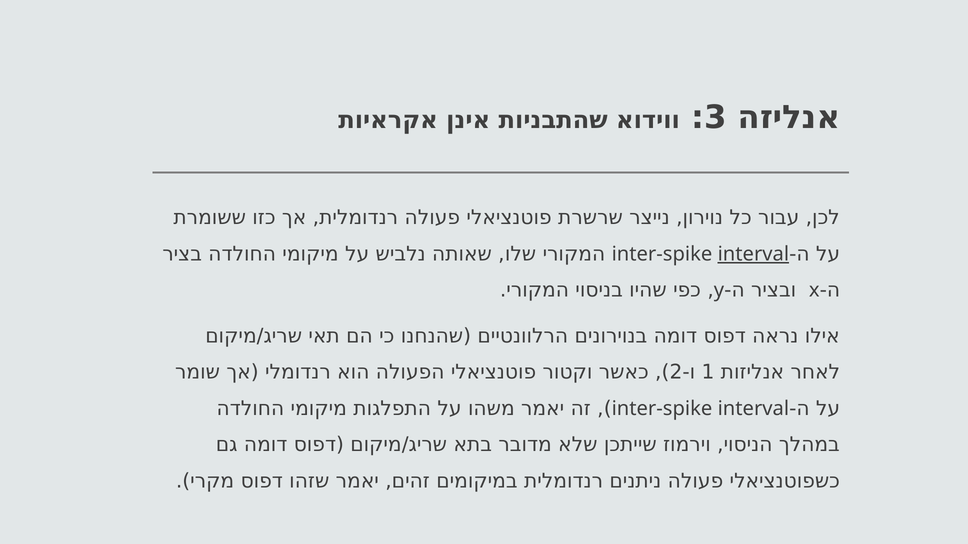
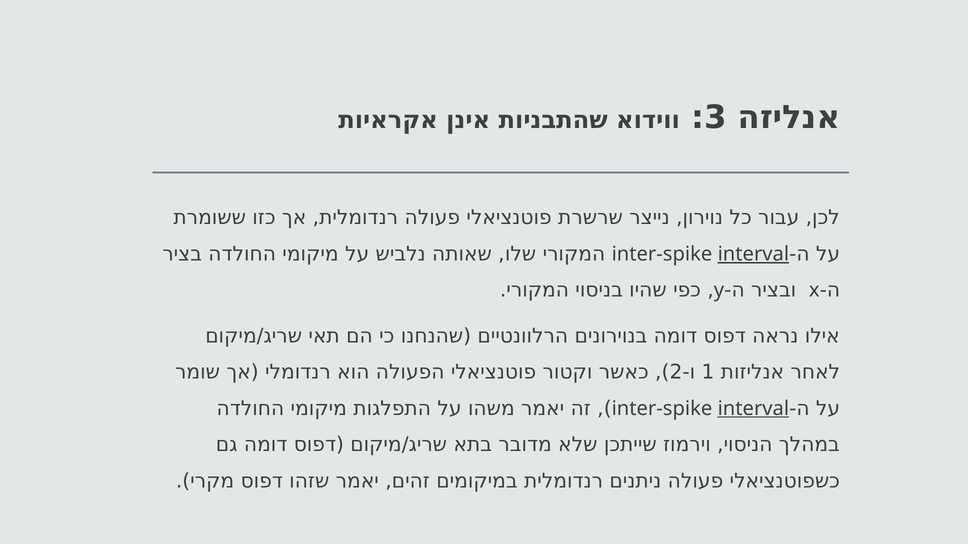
interval underline: none -> present (753, 409)
